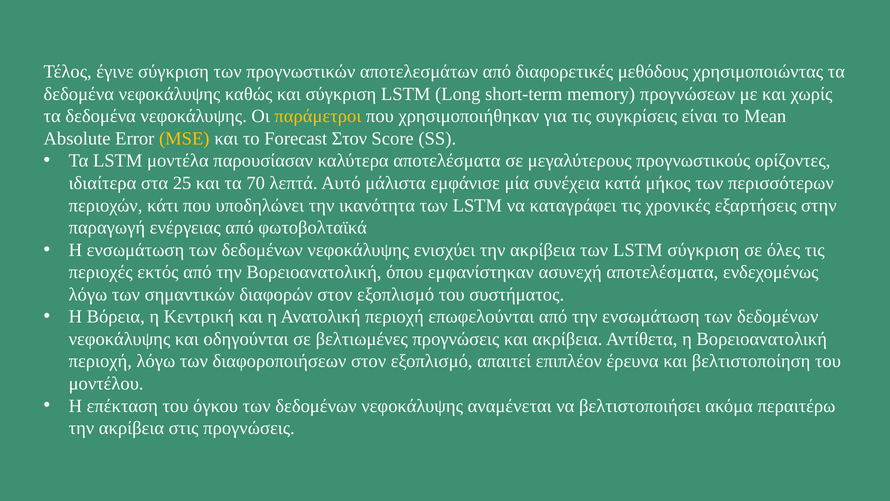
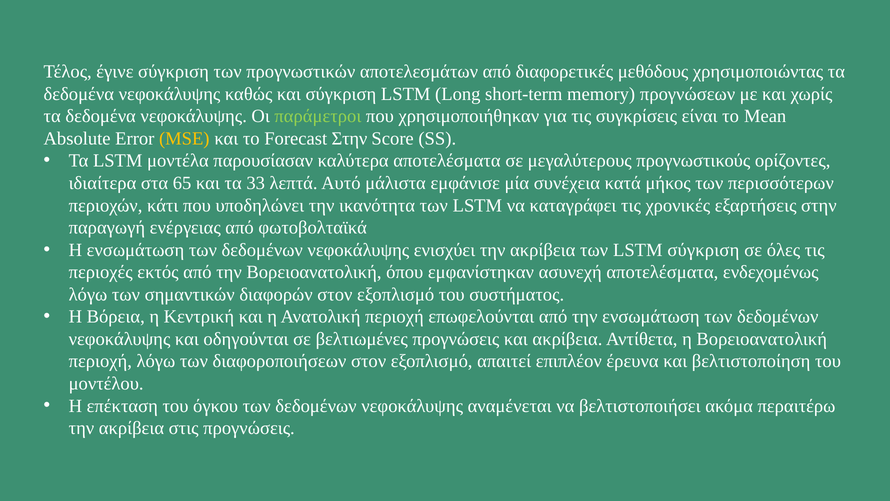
παράμετροι colour: yellow -> light green (318, 116)
Forecast Στον: Στον -> Στην (349, 138)
25: 25 -> 65 (182, 183)
70: 70 -> 33 (256, 183)
